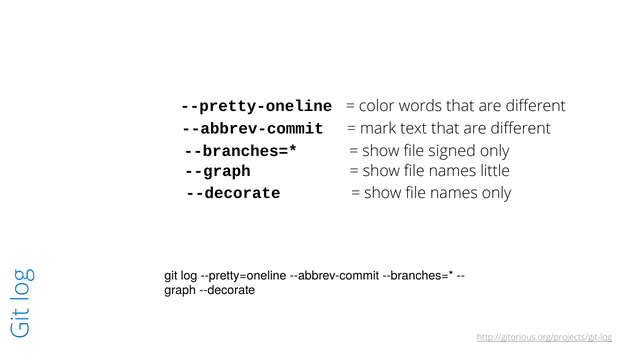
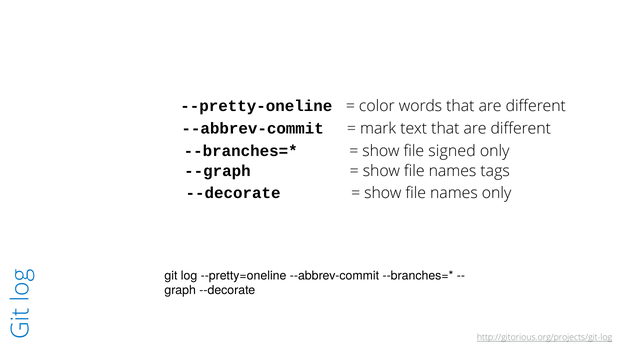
little: little -> tags (495, 171)
